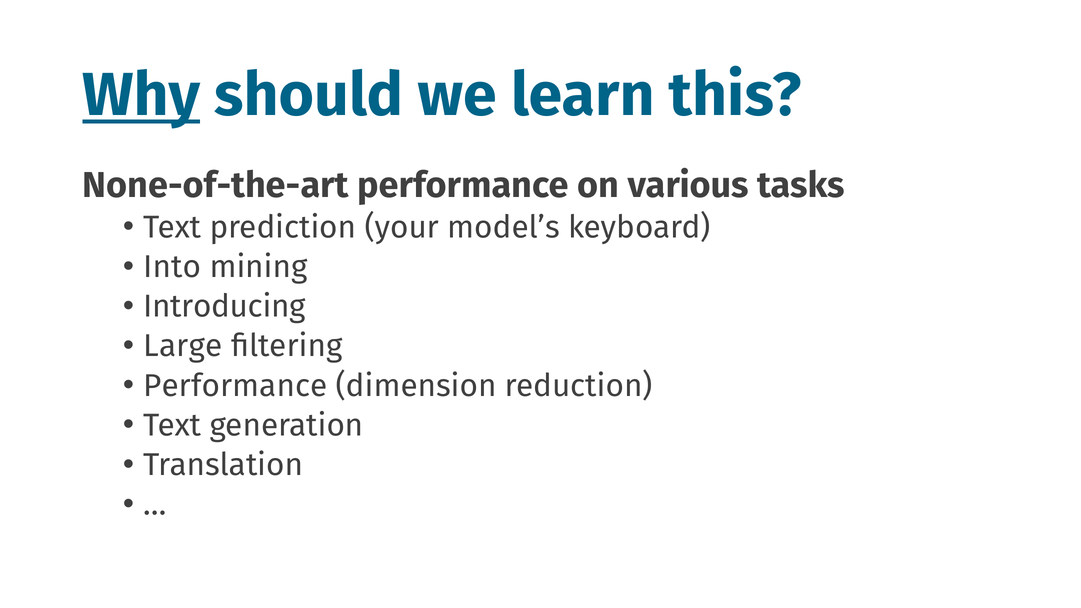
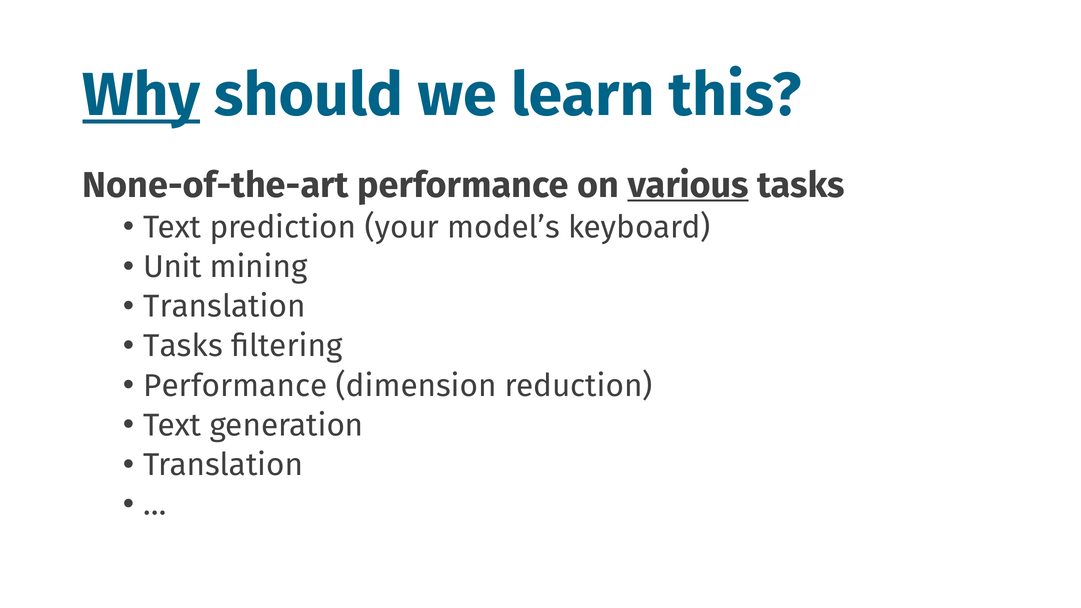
various underline: none -> present (688, 185)
Into: Into -> Unit (172, 267)
Introducing: Introducing -> Translation (224, 306)
Large: Large -> Tasks (183, 346)
